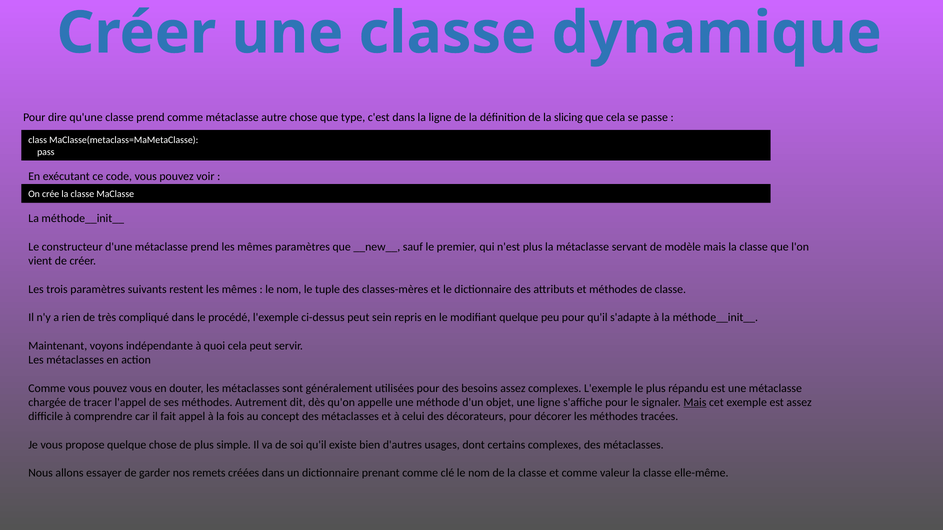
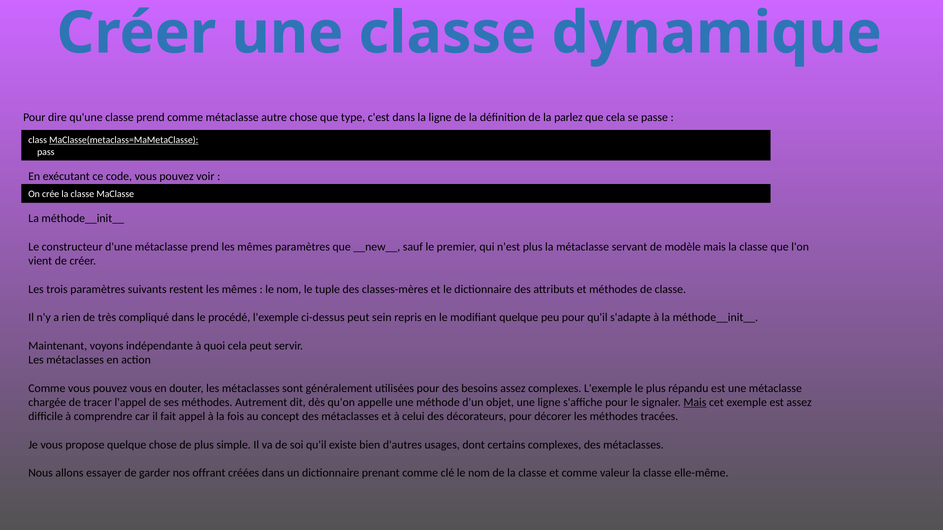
slicing: slicing -> parlez (568, 117)
MaClasse(metaclass=MaMetaClasse underline: none -> present (124, 140)
remets: remets -> offrant (209, 473)
